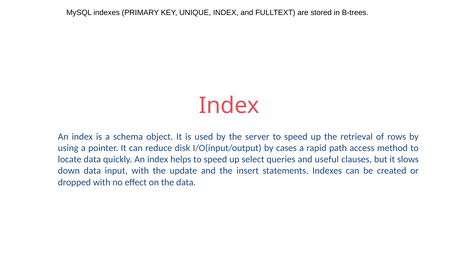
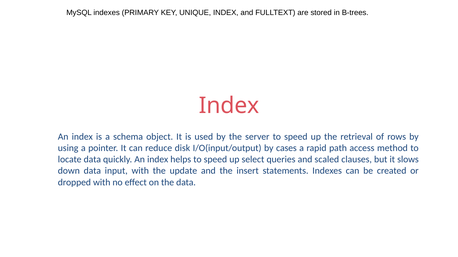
useful: useful -> scaled (327, 160)
